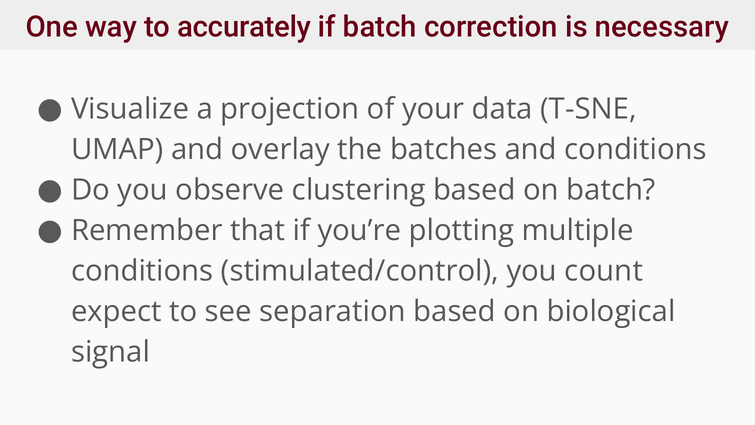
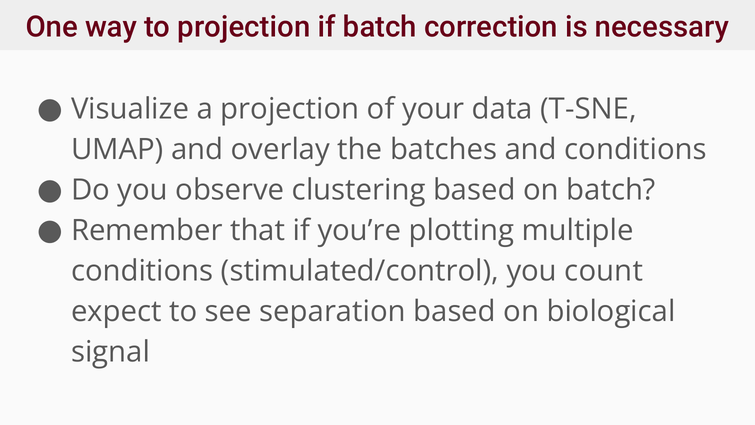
to accurately: accurately -> projection (244, 27)
